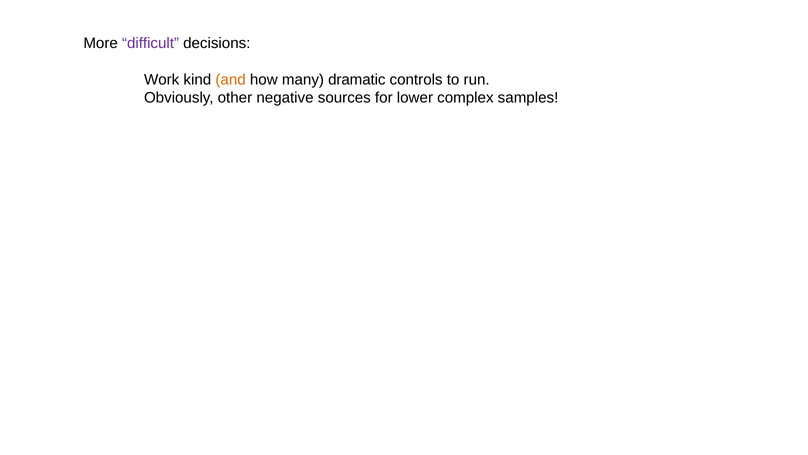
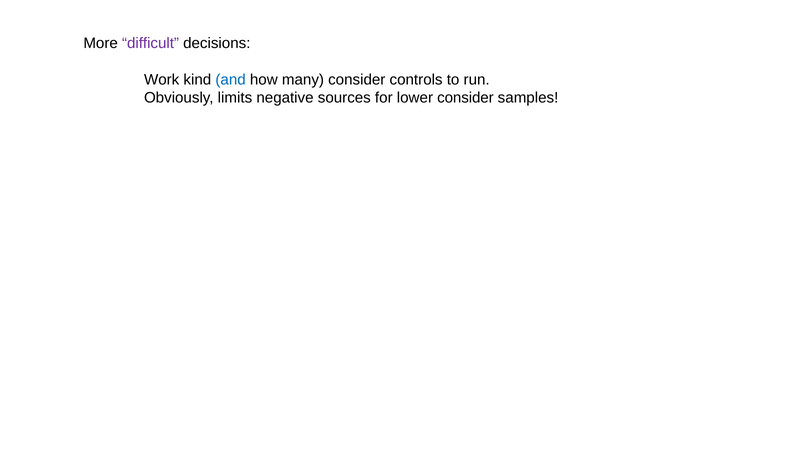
and colour: orange -> blue (231, 80)
many dramatic: dramatic -> consider (357, 80)
other: other -> limits (235, 98)
lower complex: complex -> consider (465, 98)
